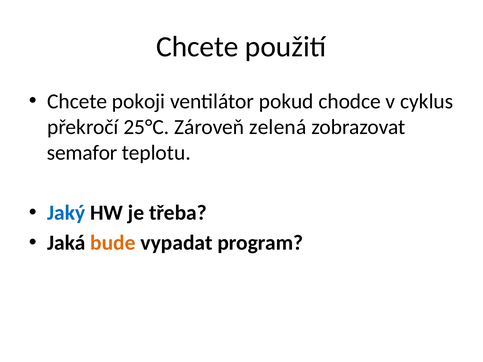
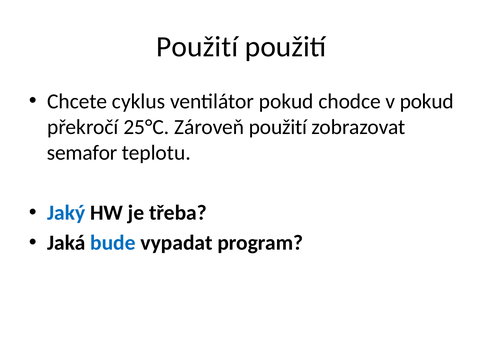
Chcete: Chcete -> Použití (197, 47)
pokoji: pokoji -> cyklus (139, 101)
v cyklus: cyklus -> pokud (427, 101)
Zároveň zelená: zelená -> použití (278, 127)
bude colour: orange -> blue (113, 243)
